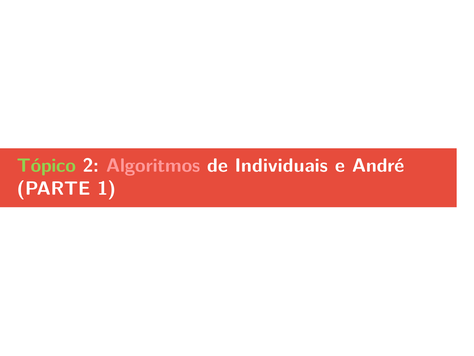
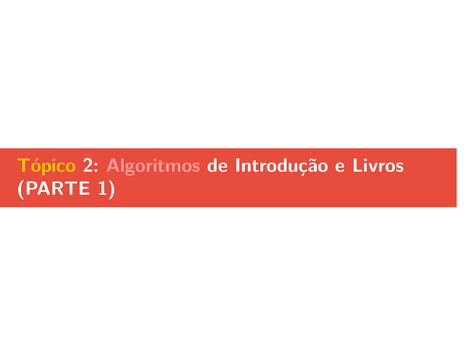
Tópico colour: light green -> yellow (46, 165)
Individuais: Individuais -> Introdução (281, 165)
André: André -> Livros (378, 165)
